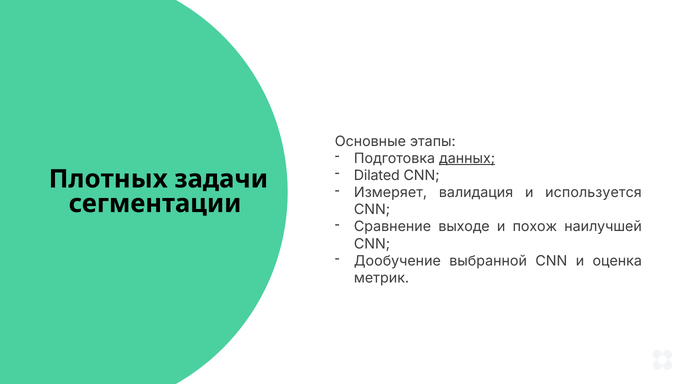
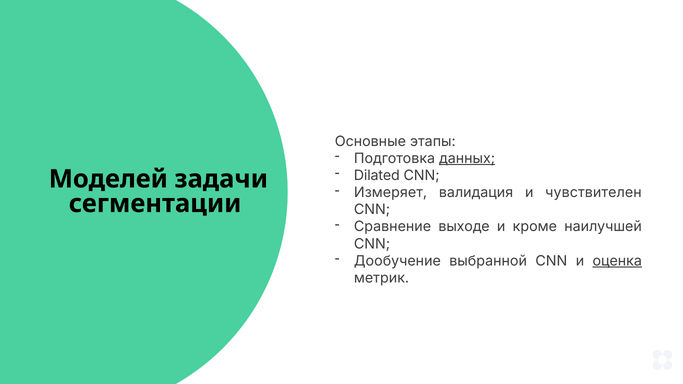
Плотных: Плотных -> Моделей (108, 179)
используется: используется -> чувствителен (593, 193)
похож: похож -> кроме (535, 227)
оценка underline: none -> present (617, 261)
